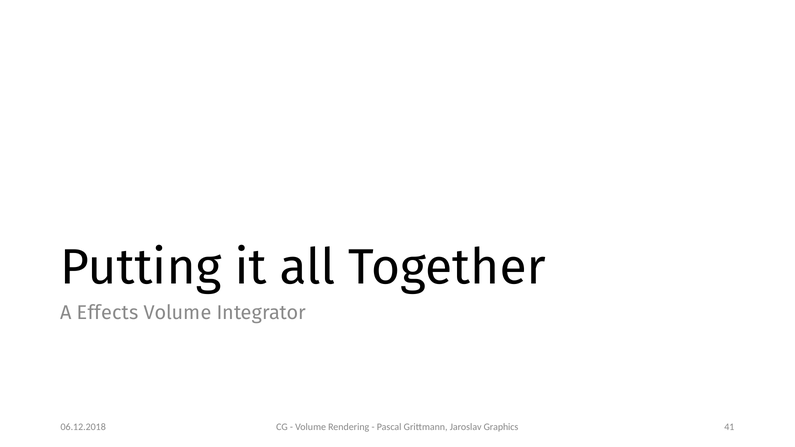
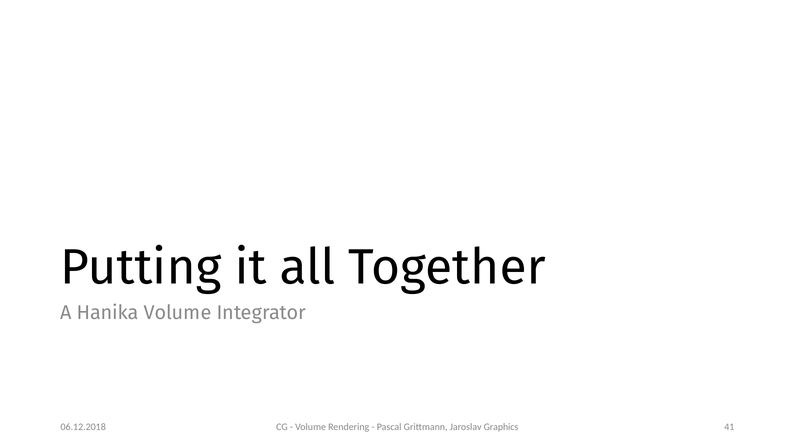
Effects: Effects -> Hanika (108, 313)
